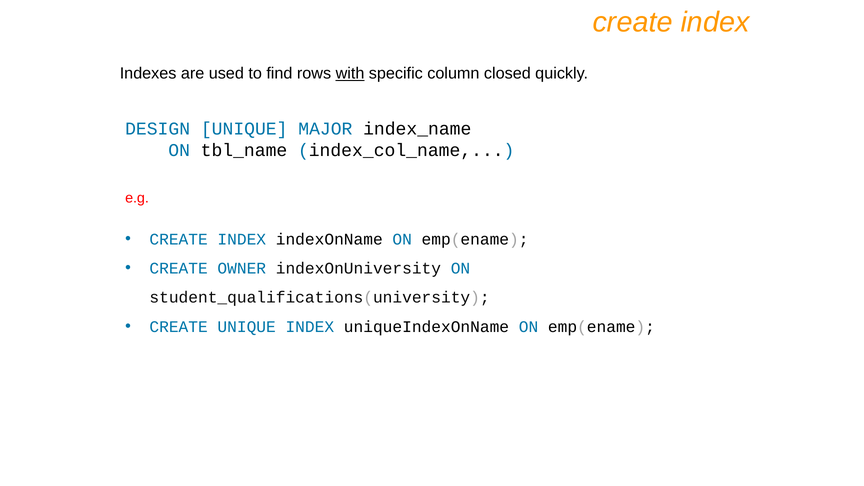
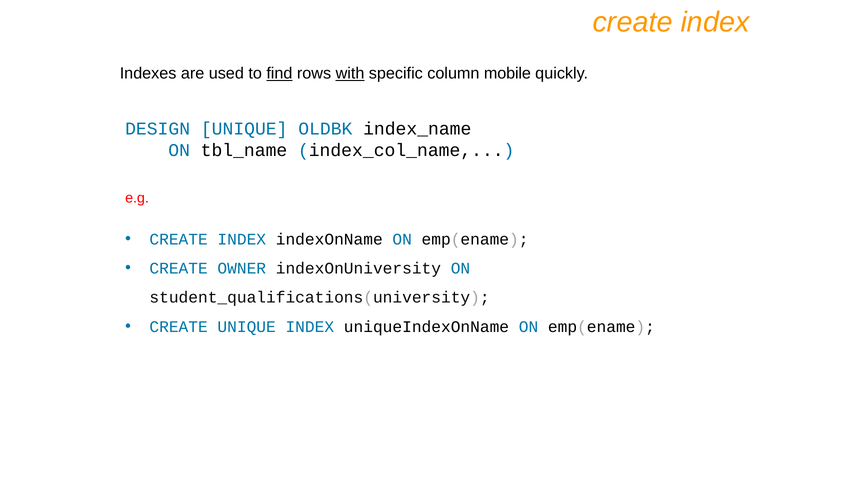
find underline: none -> present (279, 73)
closed: closed -> mobile (507, 73)
MAJOR: MAJOR -> OLDBK (325, 129)
